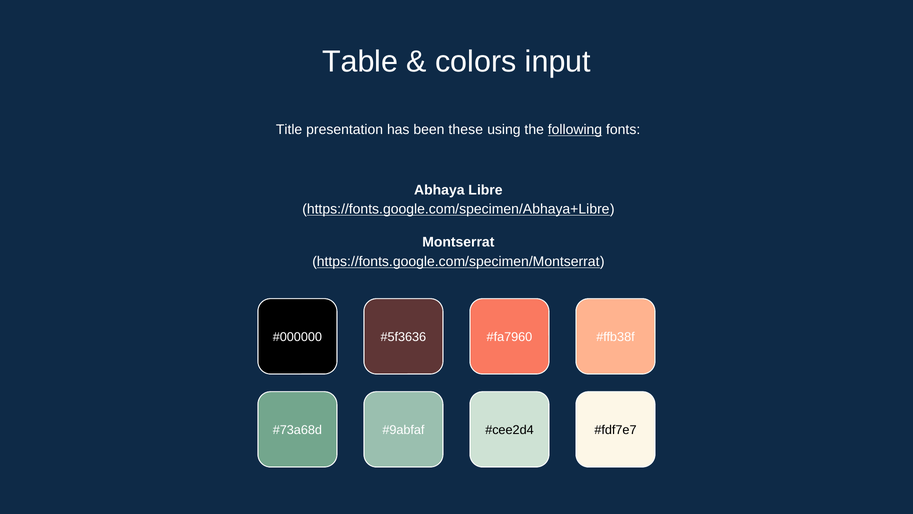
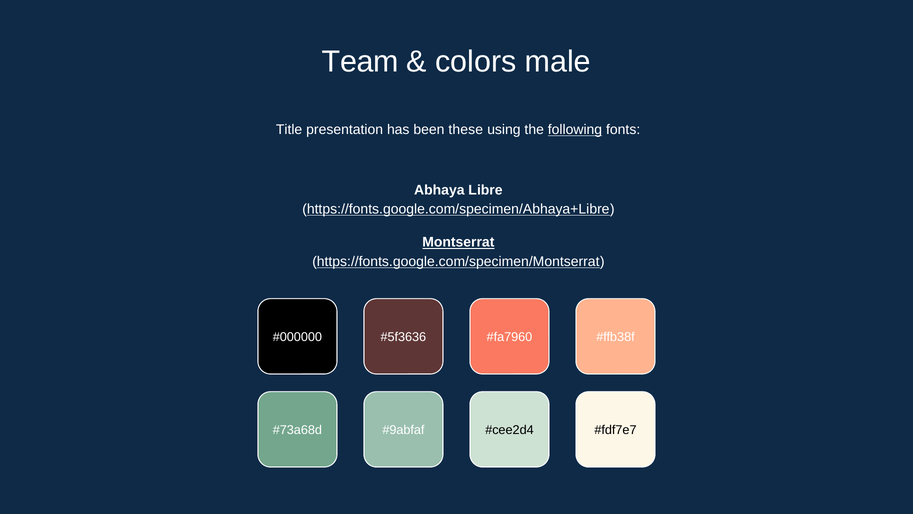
Table: Table -> Team (360, 62)
input: input -> male (558, 62)
Montserrat underline: none -> present (458, 242)
